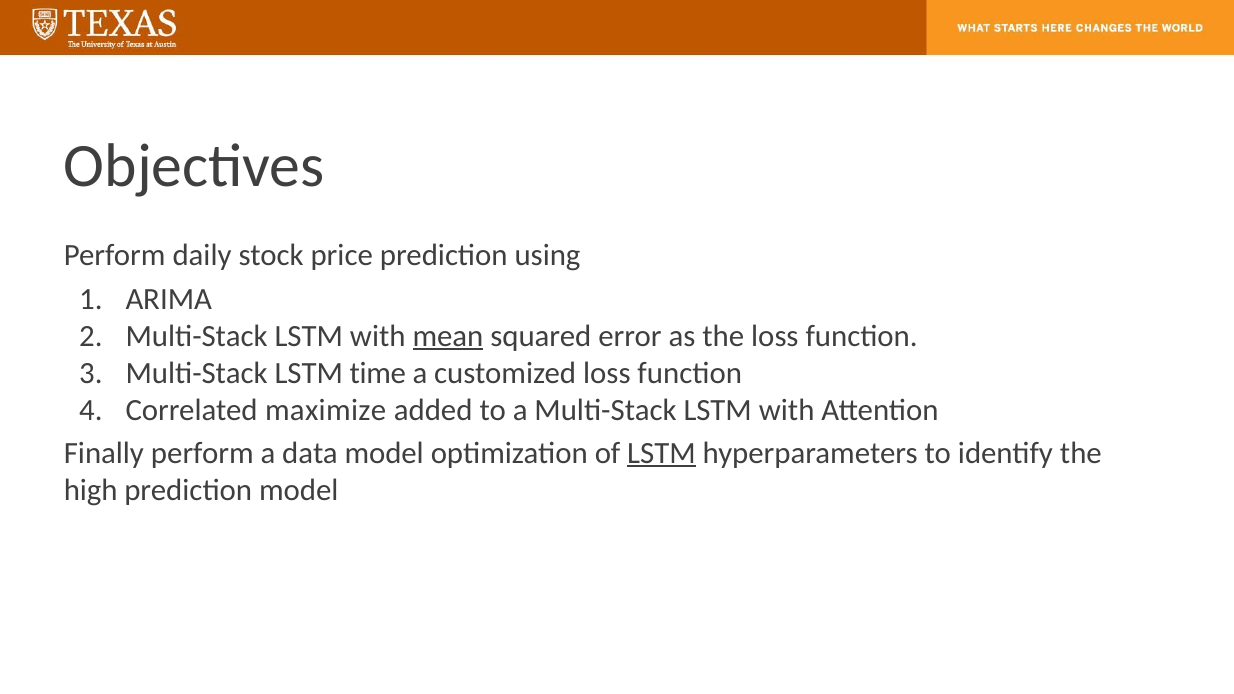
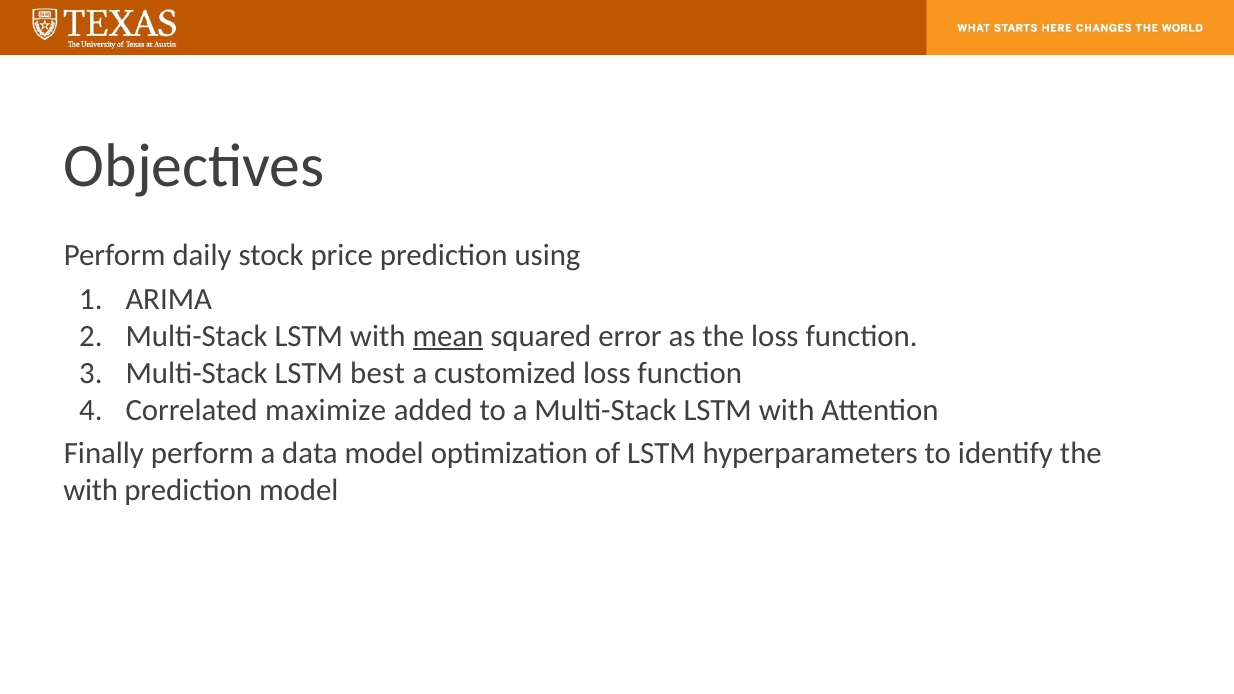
time: time -> best (378, 373)
LSTM underline: present -> none (661, 453)
high: high -> with (91, 490)
